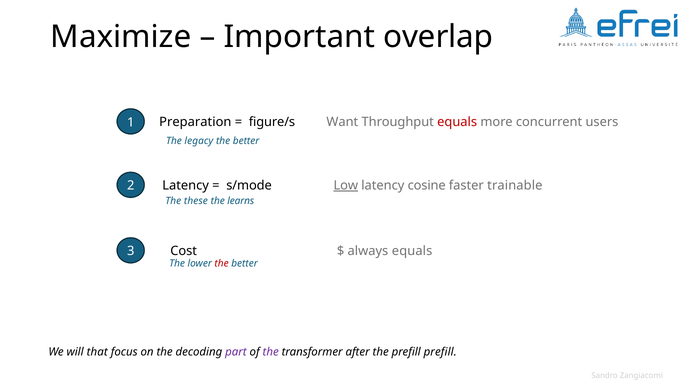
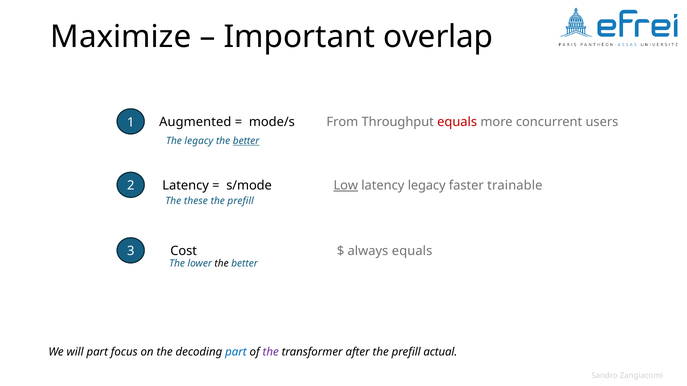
Preparation: Preparation -> Augmented (195, 122)
figure/s: figure/s -> mode/s (272, 122)
Want: Want -> From (342, 122)
better underline: none -> present (246, 141)
latency cosine: cosine -> legacy (427, 186)
learns: learns -> prefill (241, 201)
the colour: red -> black (222, 264)
will that: that -> part (97, 352)
part colour: purple -> blue (236, 352)
prefill prefill: prefill -> actual (440, 352)
